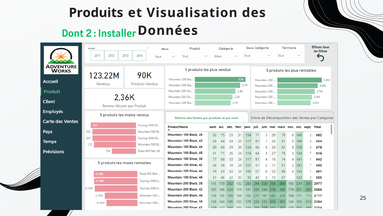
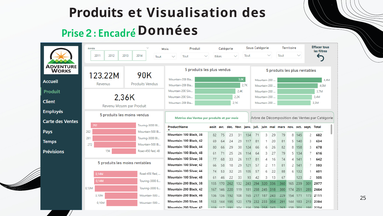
Dont: Dont -> Prise (73, 33)
Installer: Installer -> Encadré (117, 33)
